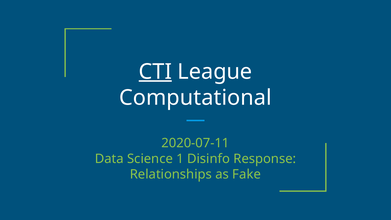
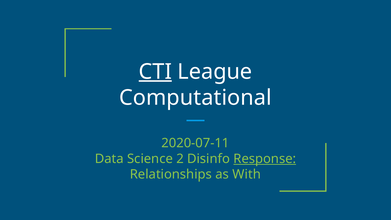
1: 1 -> 2 (180, 159)
Response underline: none -> present (265, 159)
Fake: Fake -> With (247, 174)
